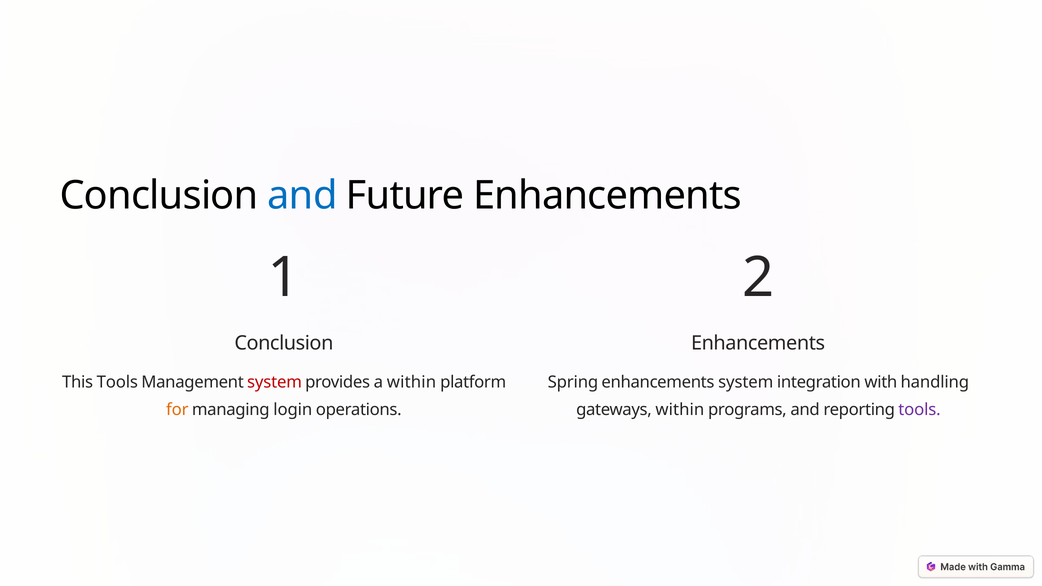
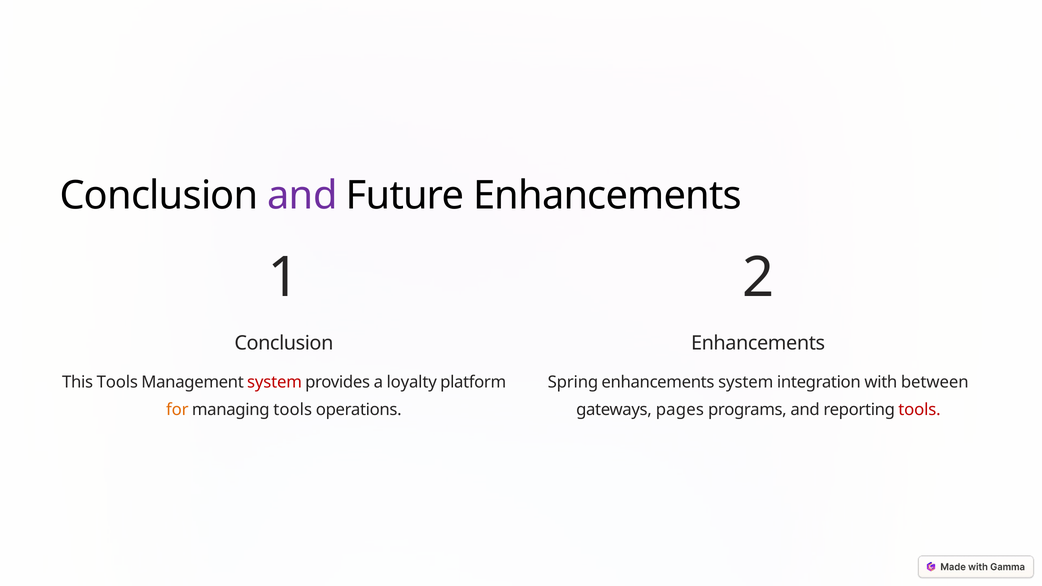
and colour: blue -> purple (302, 196)
a within: within -> loyalty (412, 383)
handling: handling -> between (935, 383)
managing login: login -> tools (293, 410)
gateways within: within -> pages (680, 410)
tools colour: purple -> red (920, 410)
